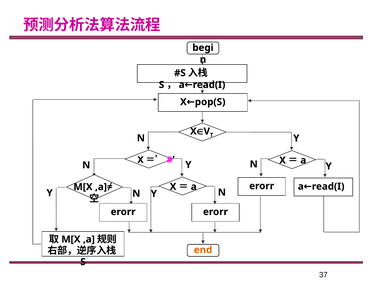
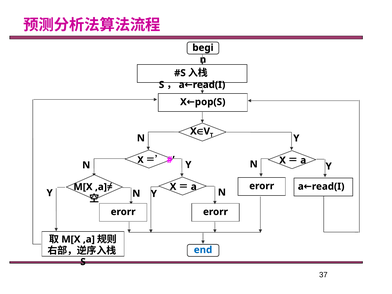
end colour: orange -> blue (203, 250)
